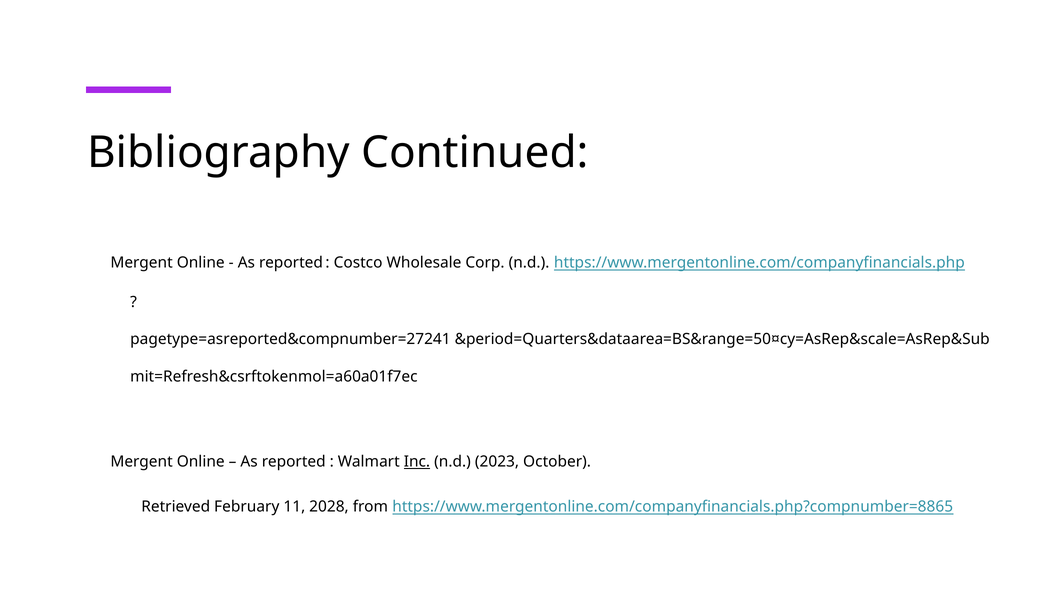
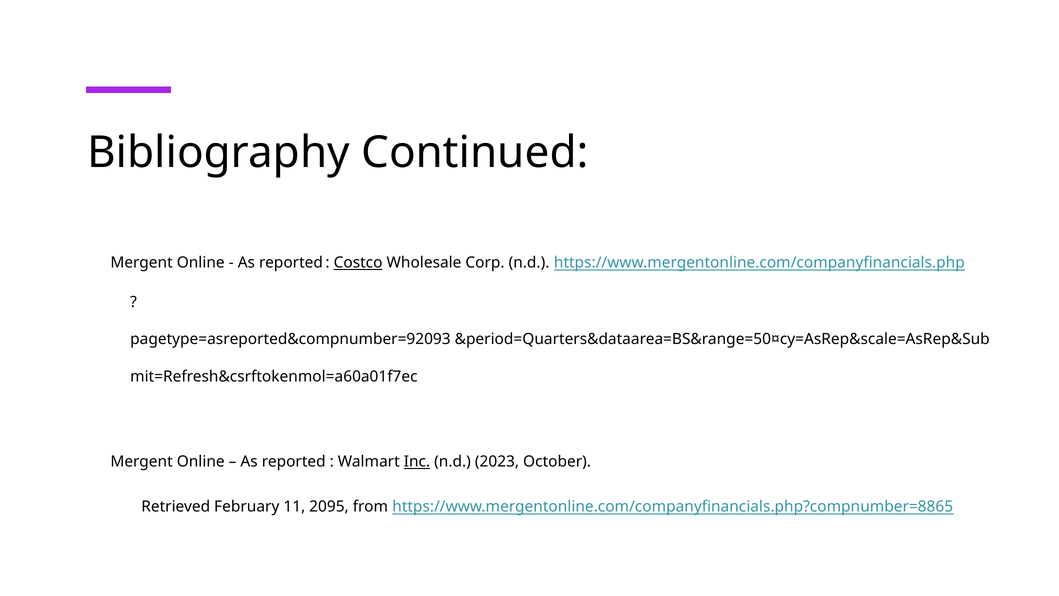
Costco underline: none -> present (358, 263)
pagetype=asreported&compnumber=27241: pagetype=asreported&compnumber=27241 -> pagetype=asreported&compnumber=92093 (290, 339)
2028: 2028 -> 2095 (329, 507)
